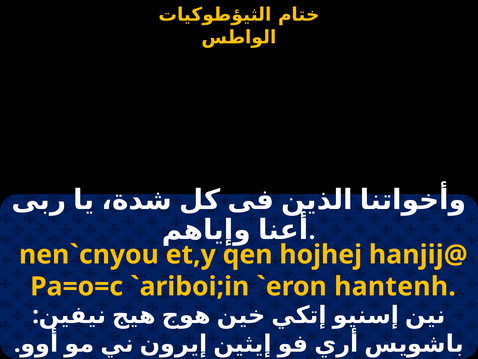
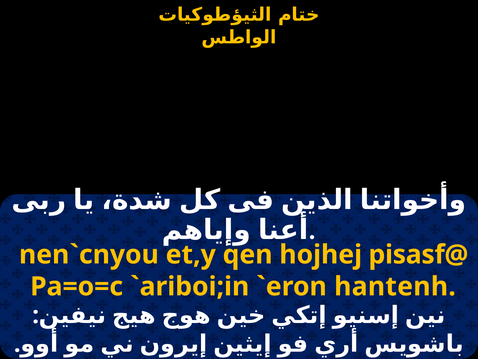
hanjij@: hanjij@ -> pisasf@ (418, 254)
